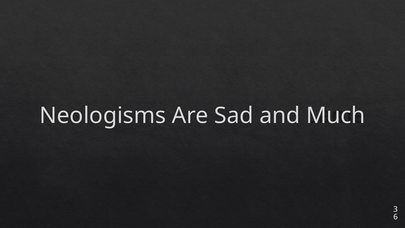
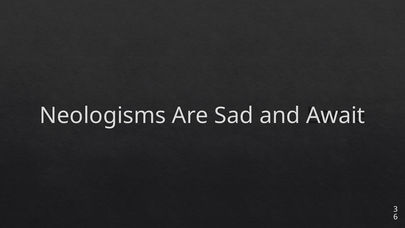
Much: Much -> Await (336, 115)
